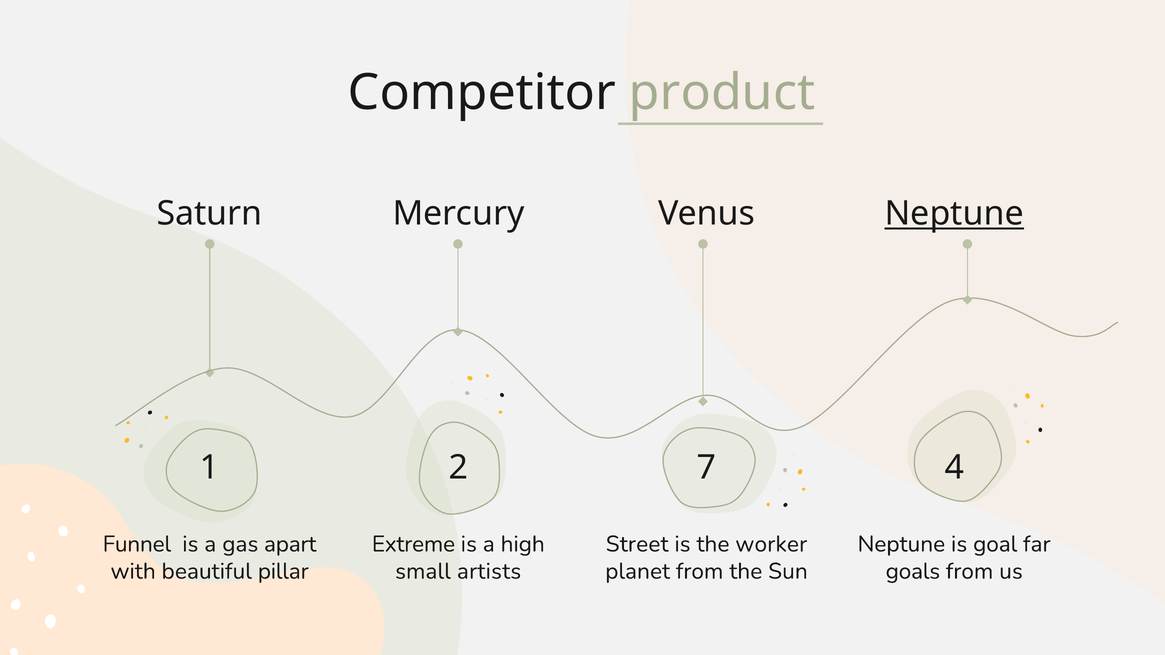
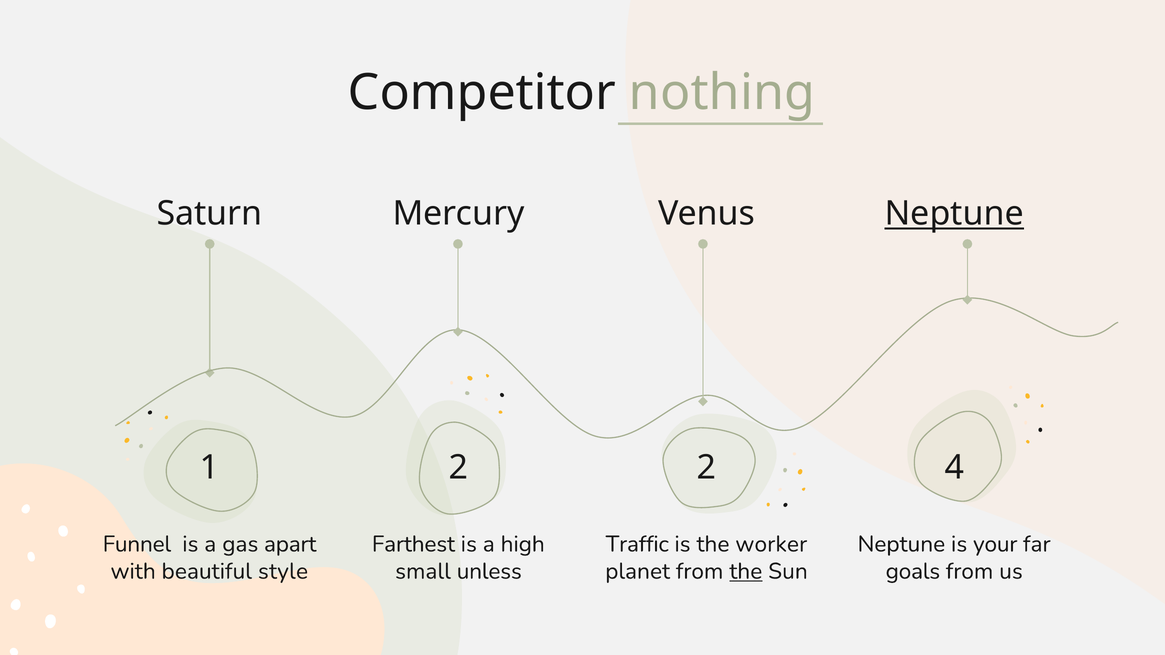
product: product -> nothing (722, 93)
2 7: 7 -> 2 (707, 468)
Extreme: Extreme -> Farthest (413, 544)
Street: Street -> Traffic (637, 544)
goal: goal -> your (995, 544)
pillar: pillar -> style (283, 571)
artists: artists -> unless (489, 571)
the underline: none -> present (746, 571)
